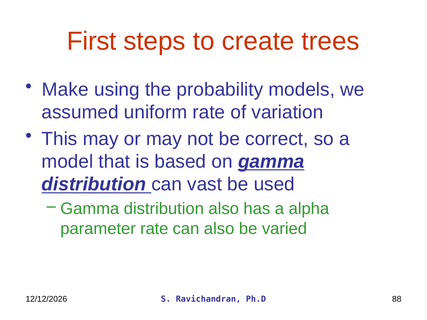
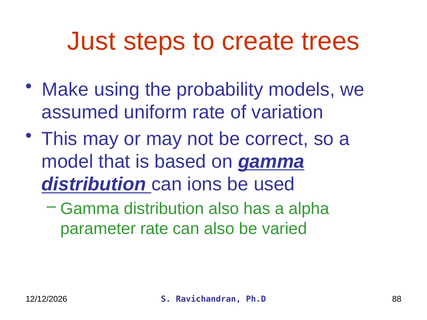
First: First -> Just (91, 41)
vast: vast -> ions (205, 184)
